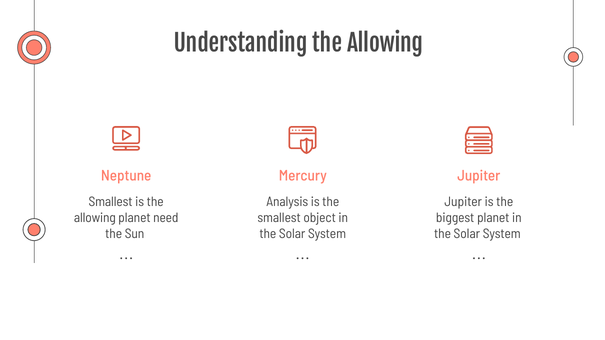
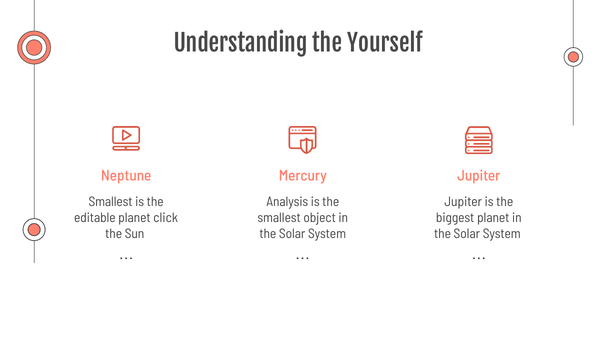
Understanding the Allowing: Allowing -> Yourself (385, 44)
allowing: allowing -> editable (95, 218)
need: need -> click (166, 218)
